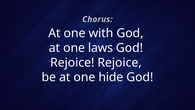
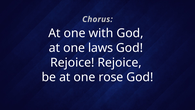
hide: hide -> rose (111, 77)
